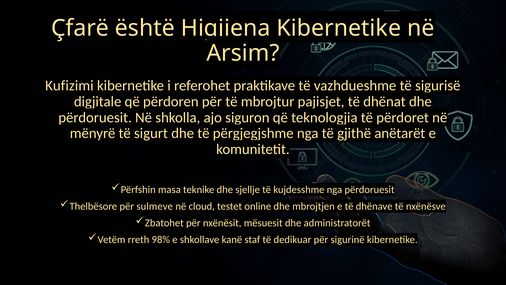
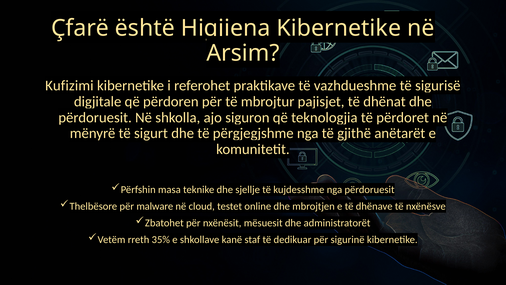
sulmeve: sulmeve -> malware (155, 206)
98%: 98% -> 35% (161, 239)
